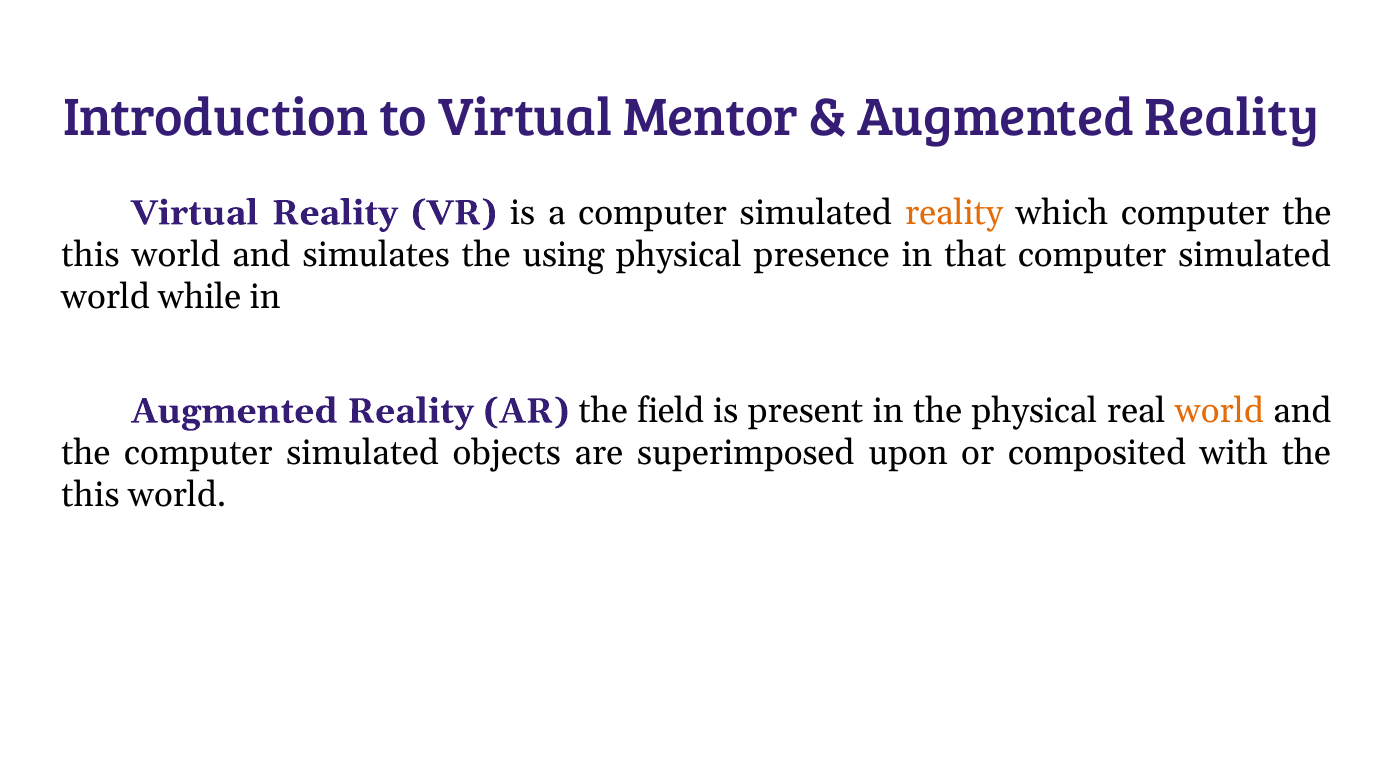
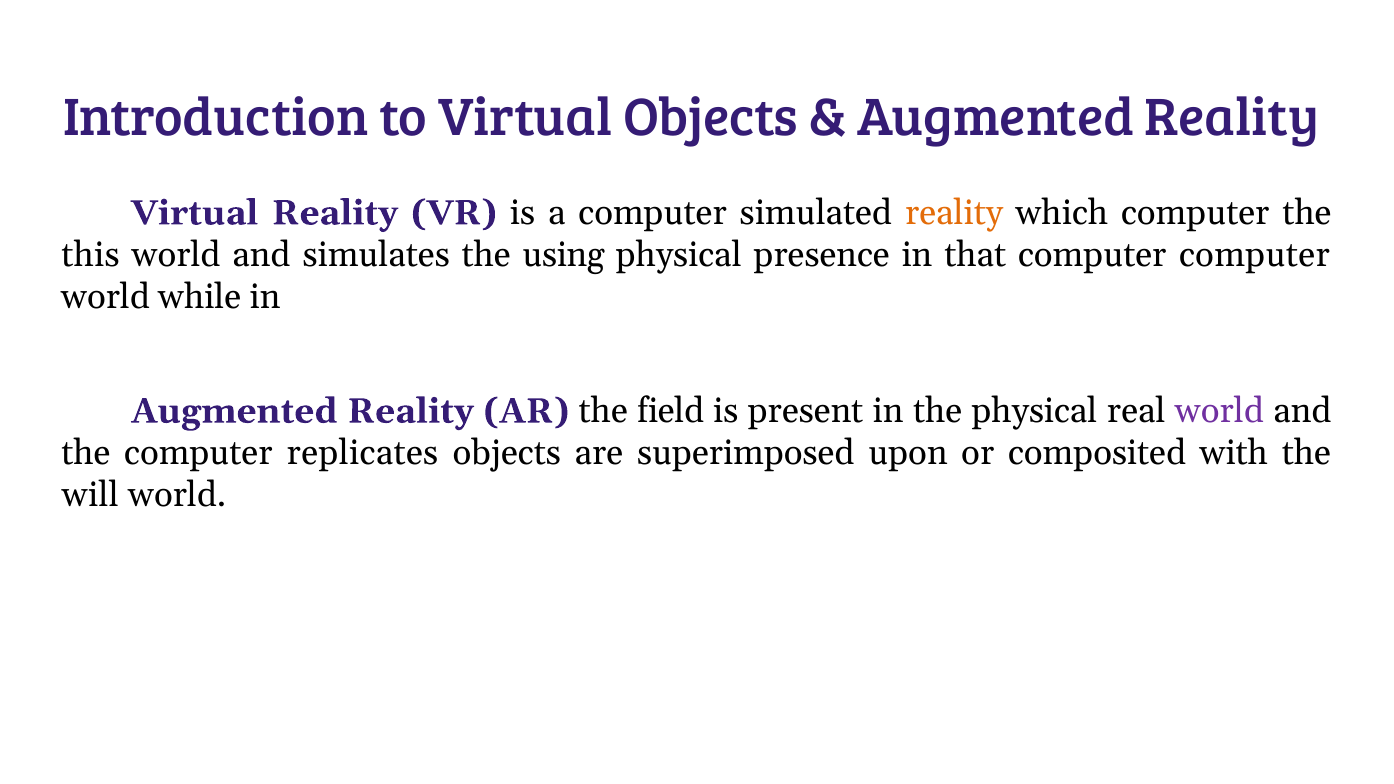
Virtual Mentor: Mentor -> Objects (711, 118)
that computer simulated: simulated -> computer (1254, 255)
world colour: orange -> purple (1219, 411)
the computer simulated: simulated -> replicates (362, 453)
this: this -> will (91, 495)
